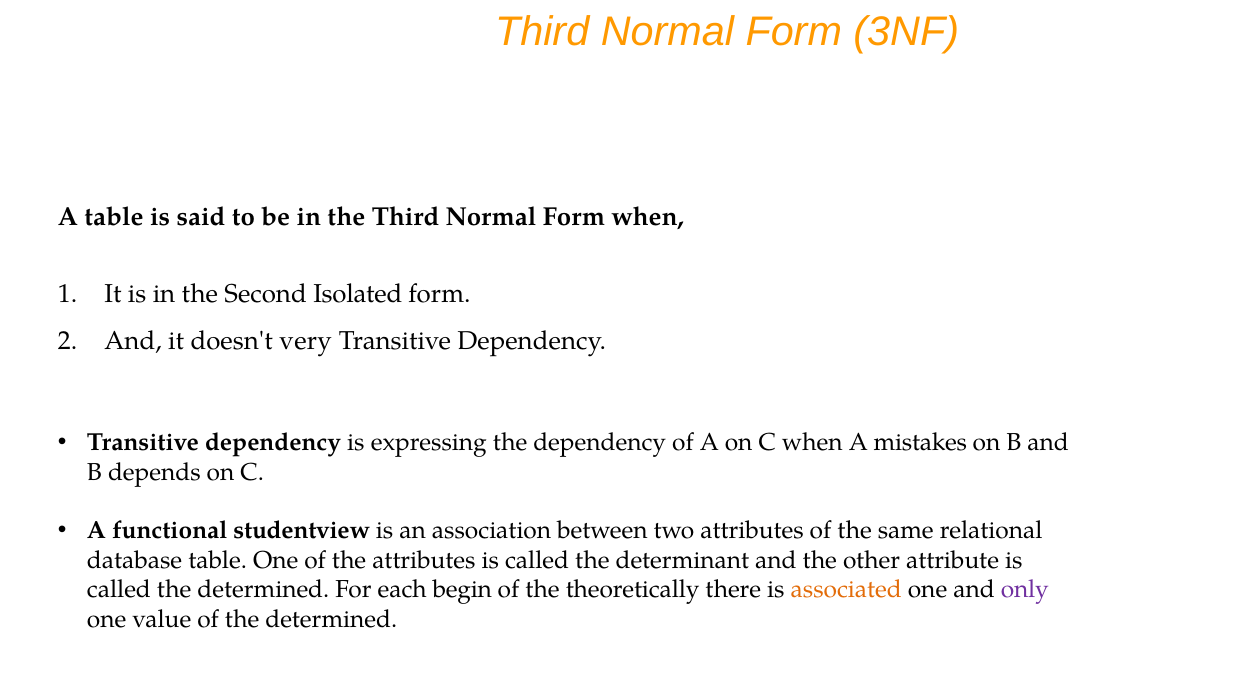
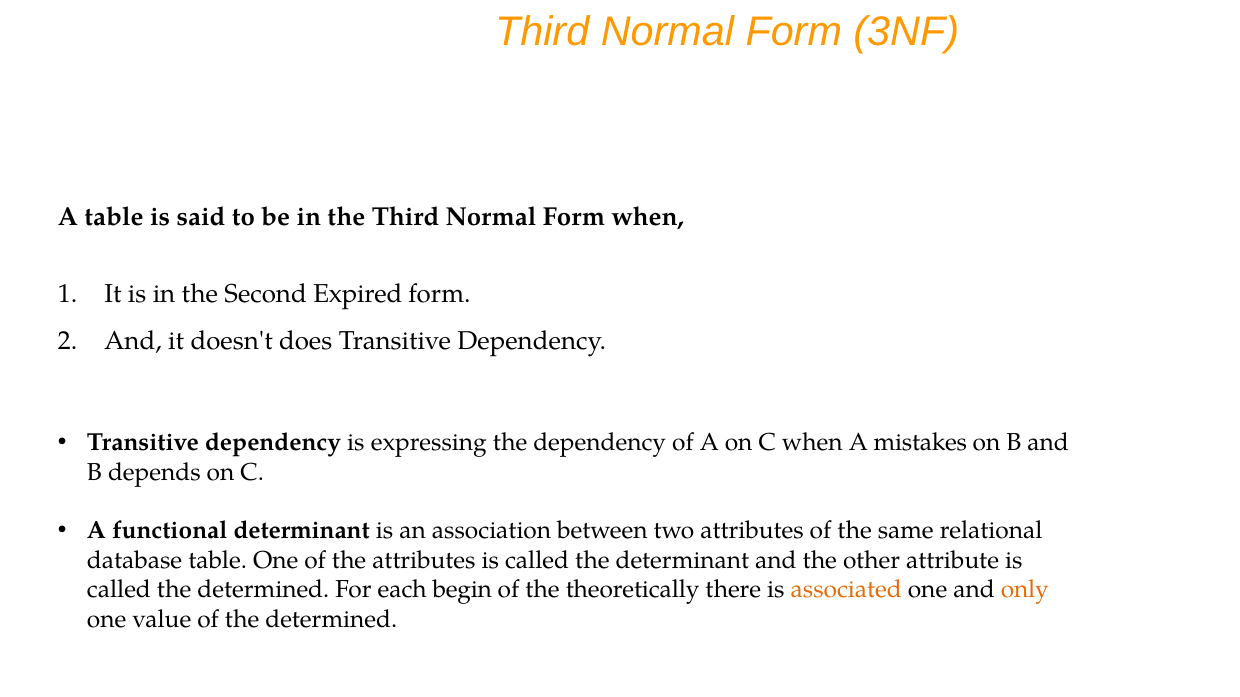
Isolated: Isolated -> Expired (358, 294)
very: very -> does (306, 341)
functional studentview: studentview -> determinant (302, 531)
only colour: purple -> orange (1025, 590)
